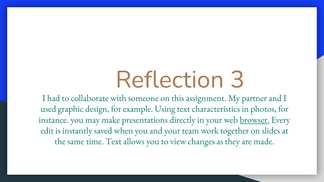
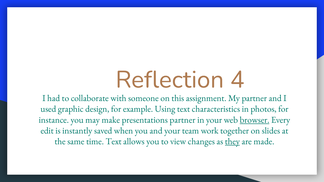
3: 3 -> 4 (237, 80)
presentations directly: directly -> partner (182, 120)
they underline: none -> present (232, 142)
